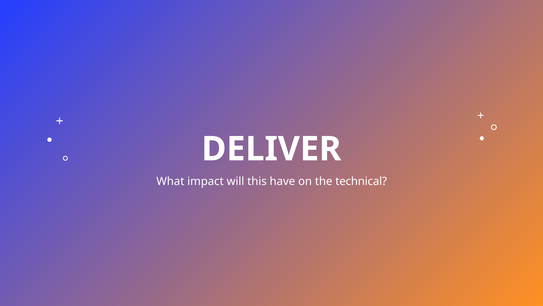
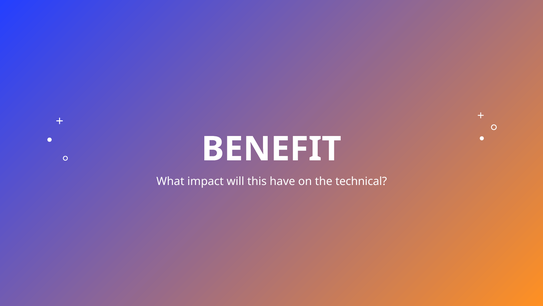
DELIVER: DELIVER -> BENEFIT (271, 149)
